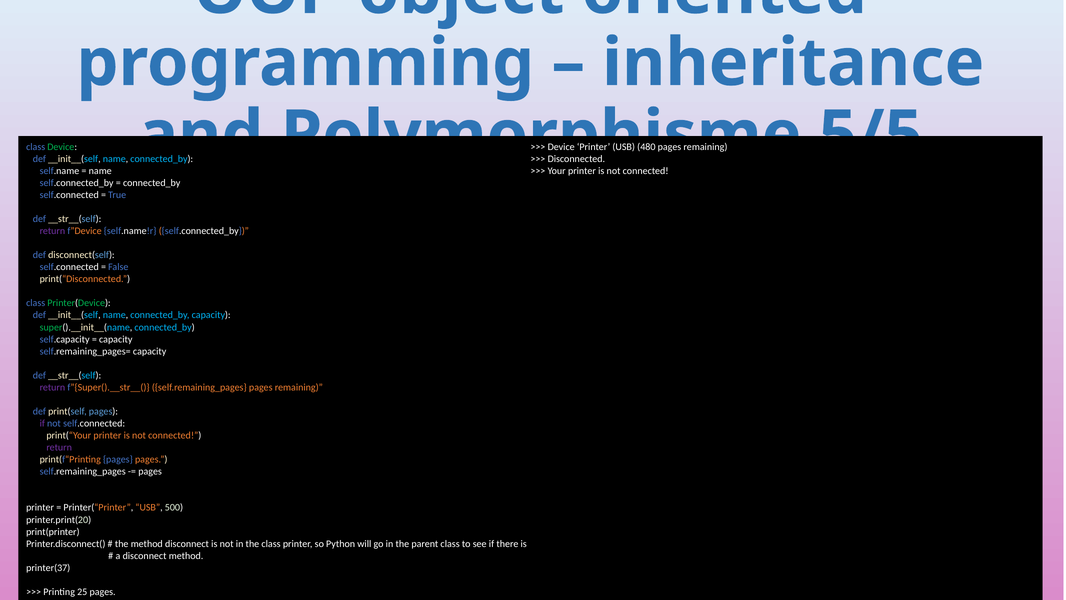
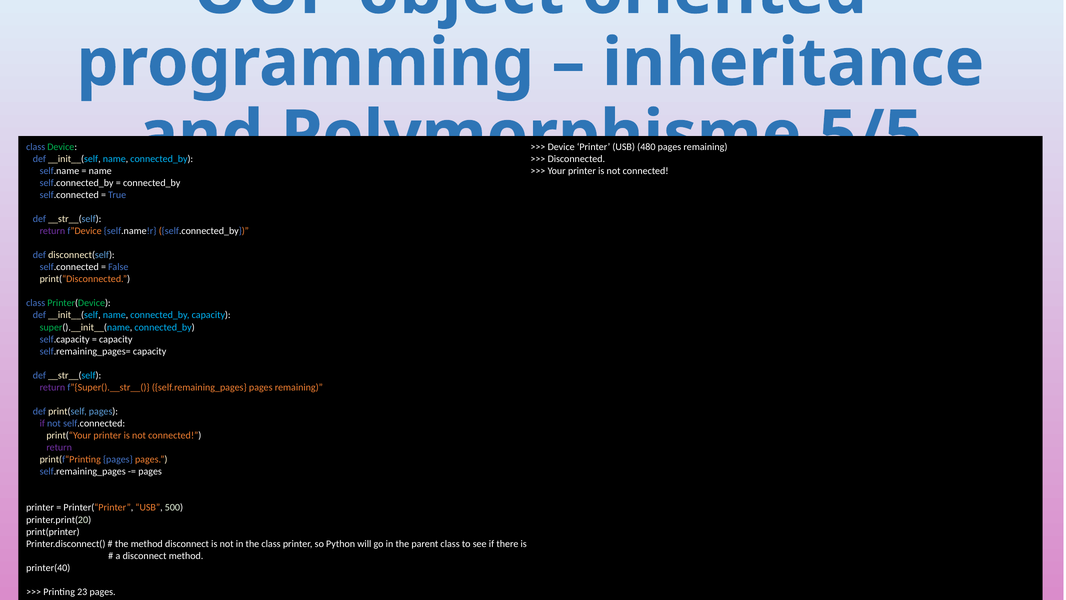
printer(37: printer(37 -> printer(40 (48, 567)
25: 25 -> 23 (82, 592)
